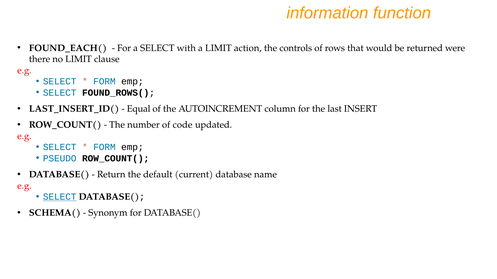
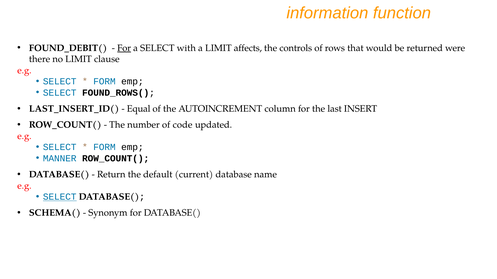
FOUND_EACH(: FOUND_EACH( -> FOUND_DEBIT( (68, 48)
For underline: none -> present (124, 48)
action: action -> affects (248, 48)
PSEUDO: PSEUDO -> MANNER (60, 159)
